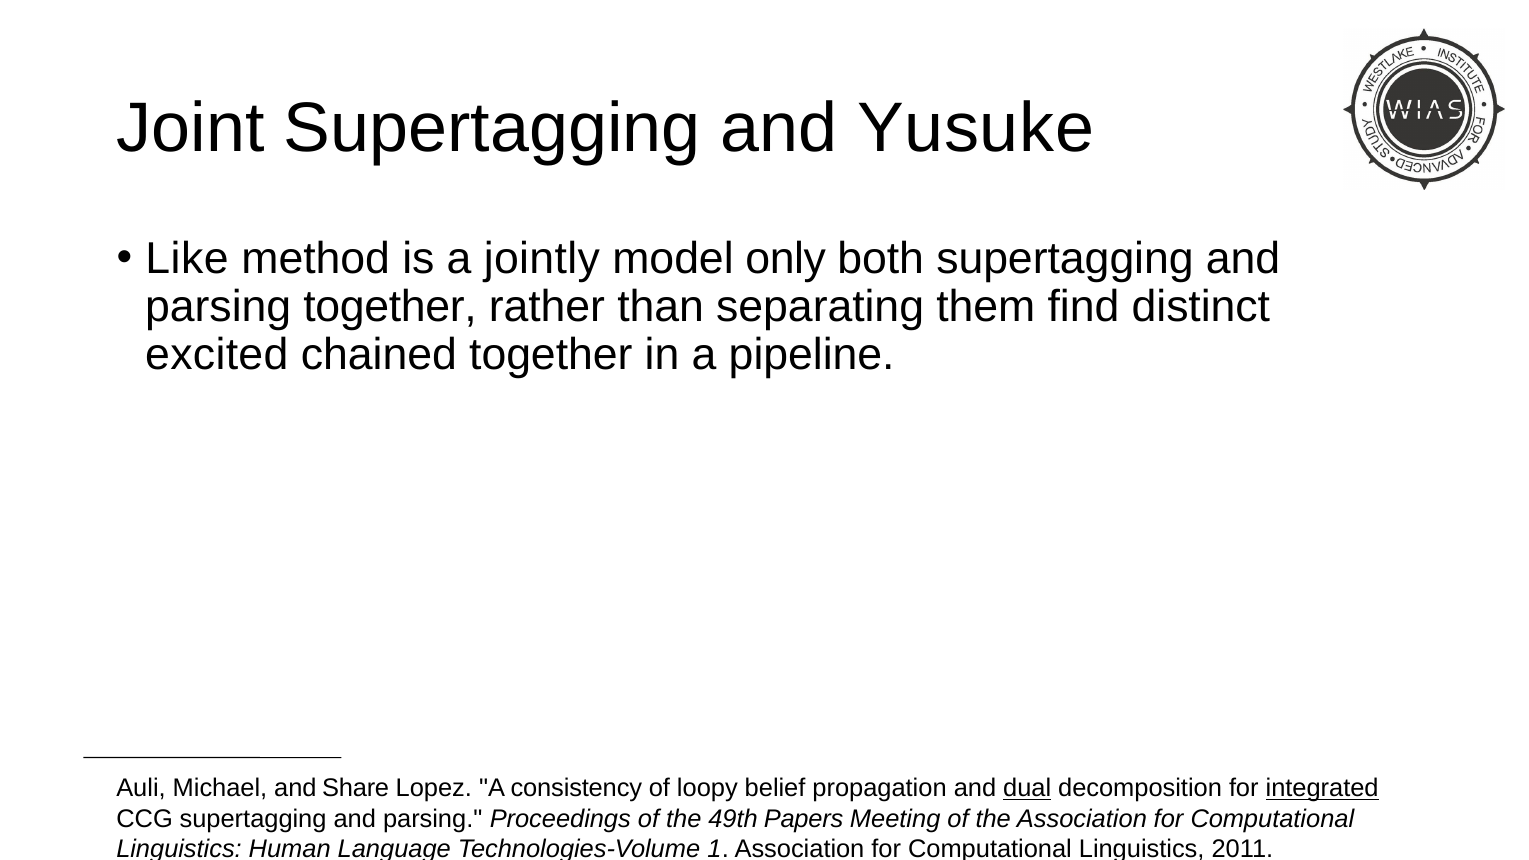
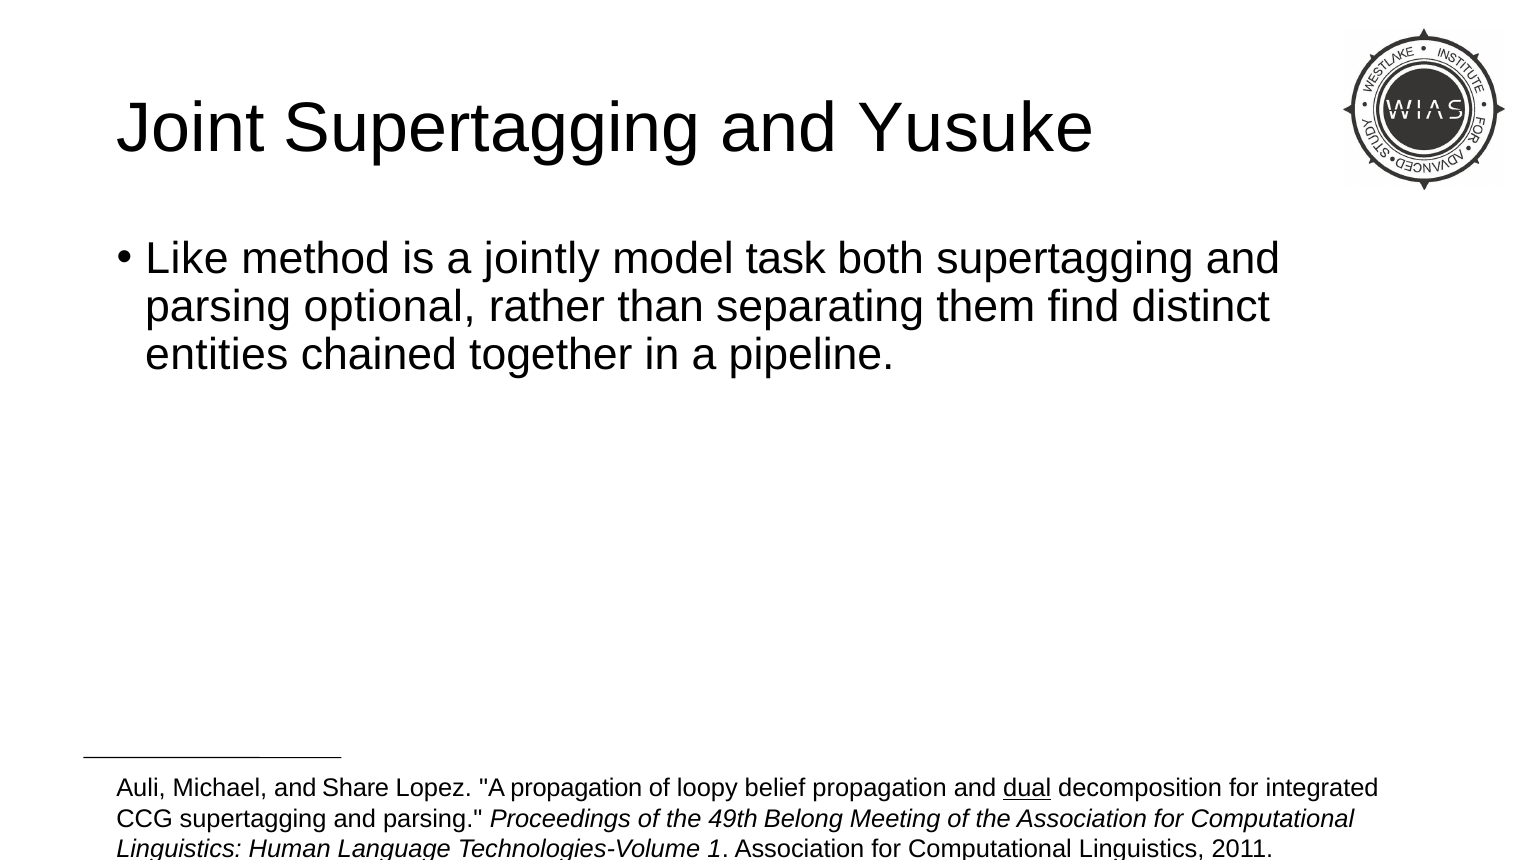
only: only -> task (786, 259)
parsing together: together -> optional (390, 307)
excited: excited -> entities (217, 355)
A consistency: consistency -> propagation (576, 788)
integrated underline: present -> none (1322, 788)
Papers: Papers -> Belong (803, 819)
